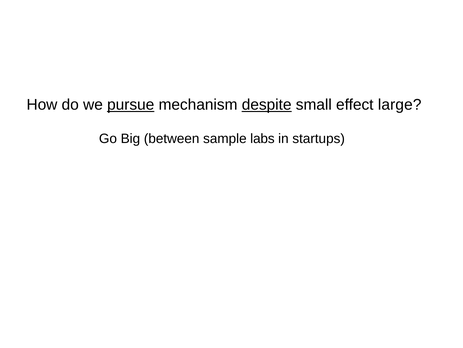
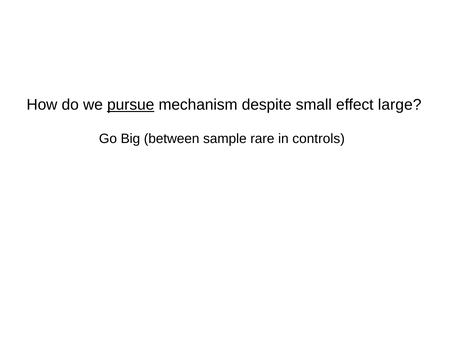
despite underline: present -> none (267, 105)
labs: labs -> rare (262, 138)
startups: startups -> controls (319, 138)
